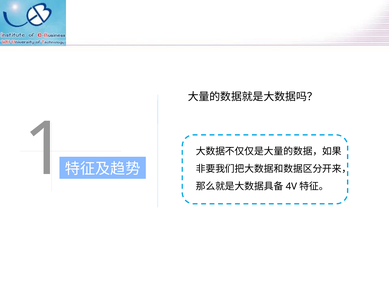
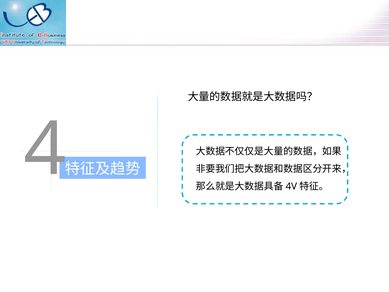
1: 1 -> 4 (45, 149)
